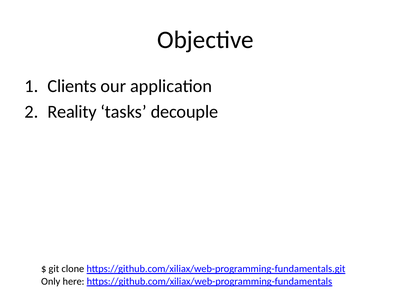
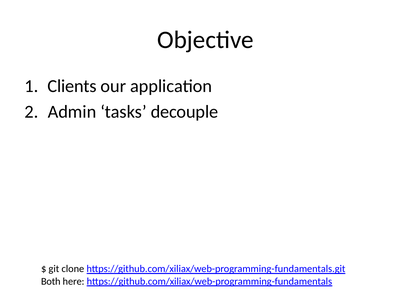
Reality: Reality -> Admin (72, 112)
Only: Only -> Both (51, 282)
